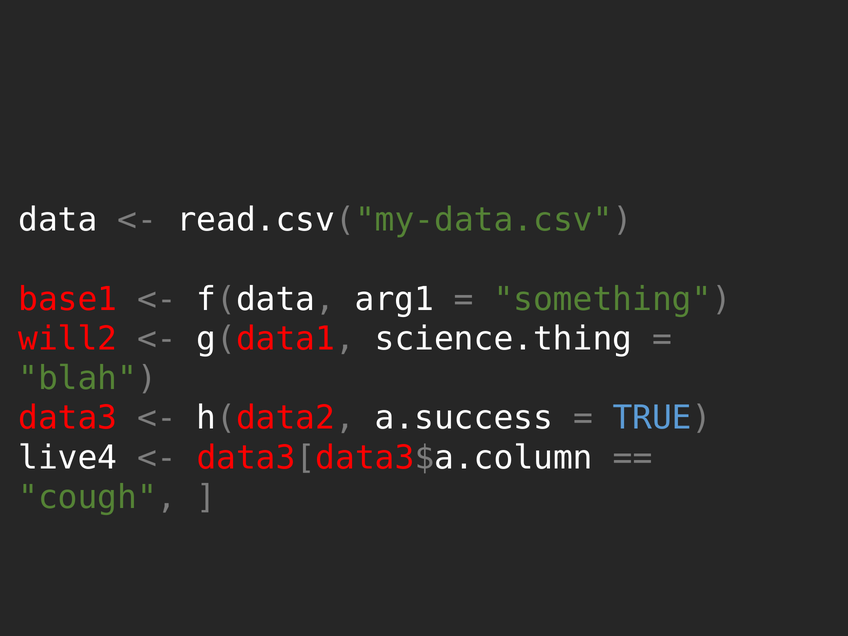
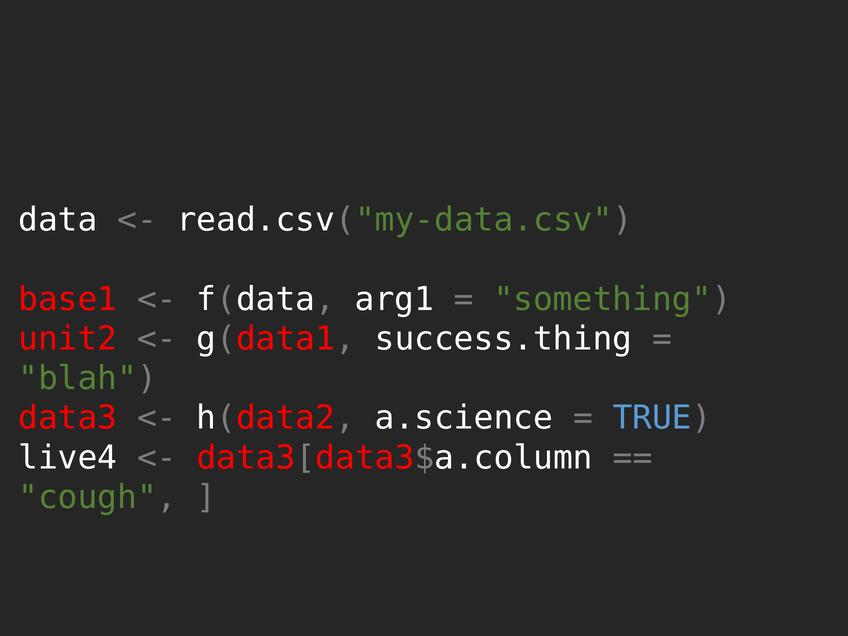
will2: will2 -> unit2 (68, 339)
science.thing: science.thing -> success.thing (503, 339)
a.success: a.success -> a.science (464, 418)
